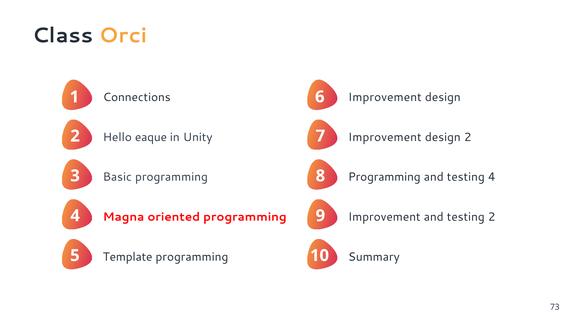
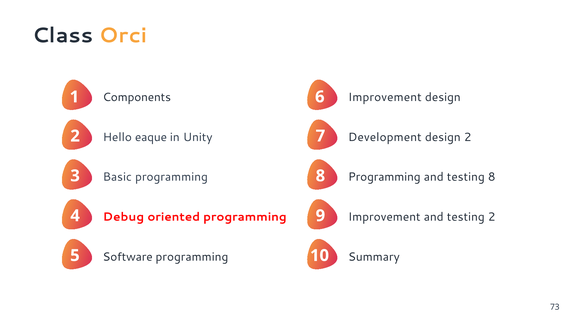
Connections: Connections -> Components (137, 97)
Improvement: Improvement -> Development (385, 137)
testing 4: 4 -> 8 (492, 177)
Magna: Magna -> Debug (123, 217)
Template: Template -> Software (128, 257)
